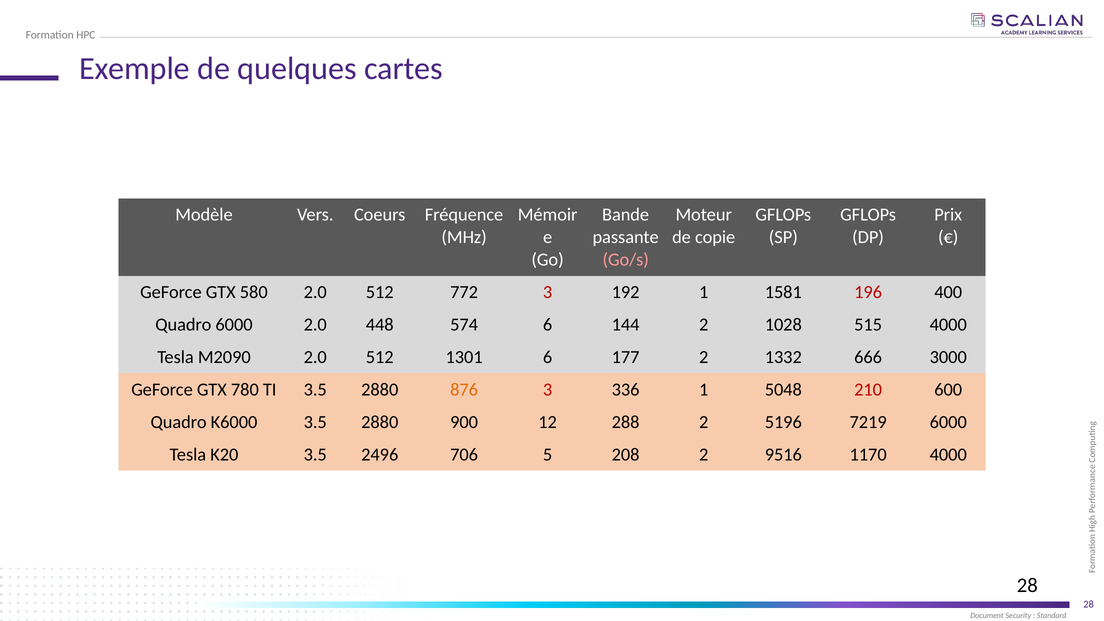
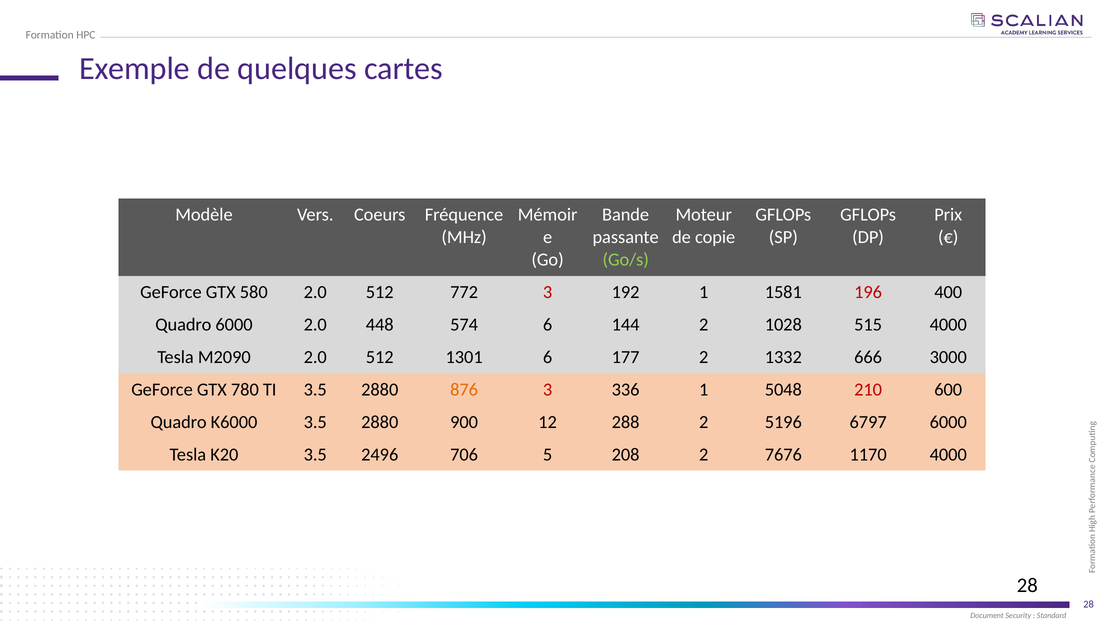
Go/s colour: pink -> light green (626, 260)
7219: 7219 -> 6797 (868, 422)
9516: 9516 -> 7676 (783, 454)
